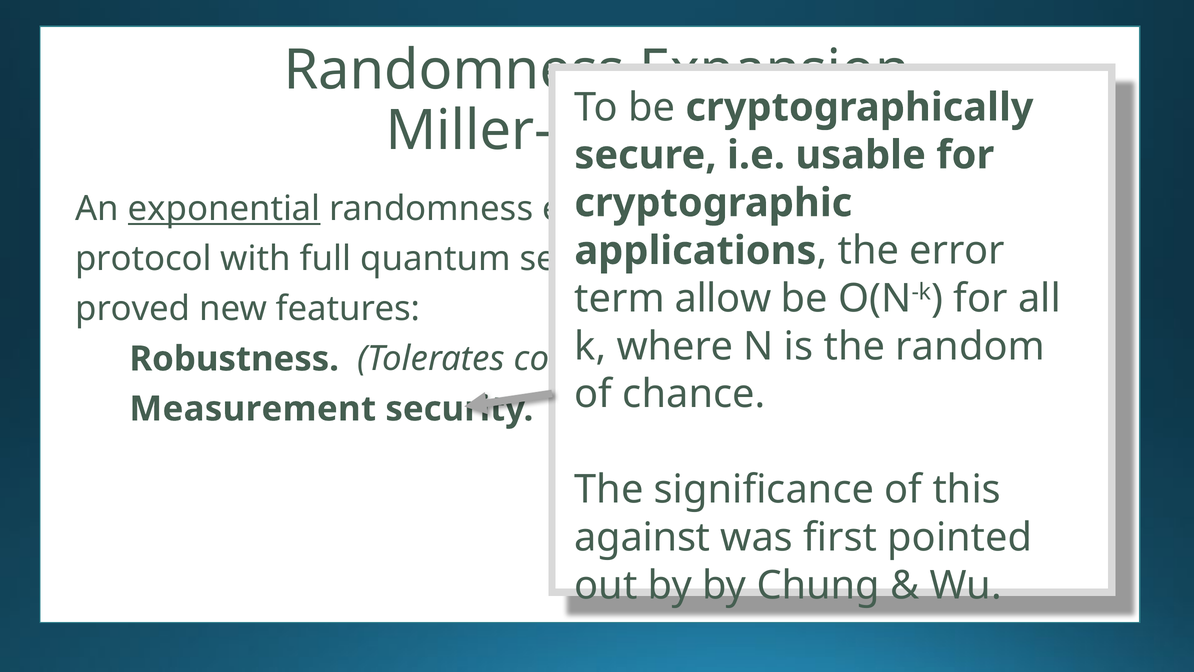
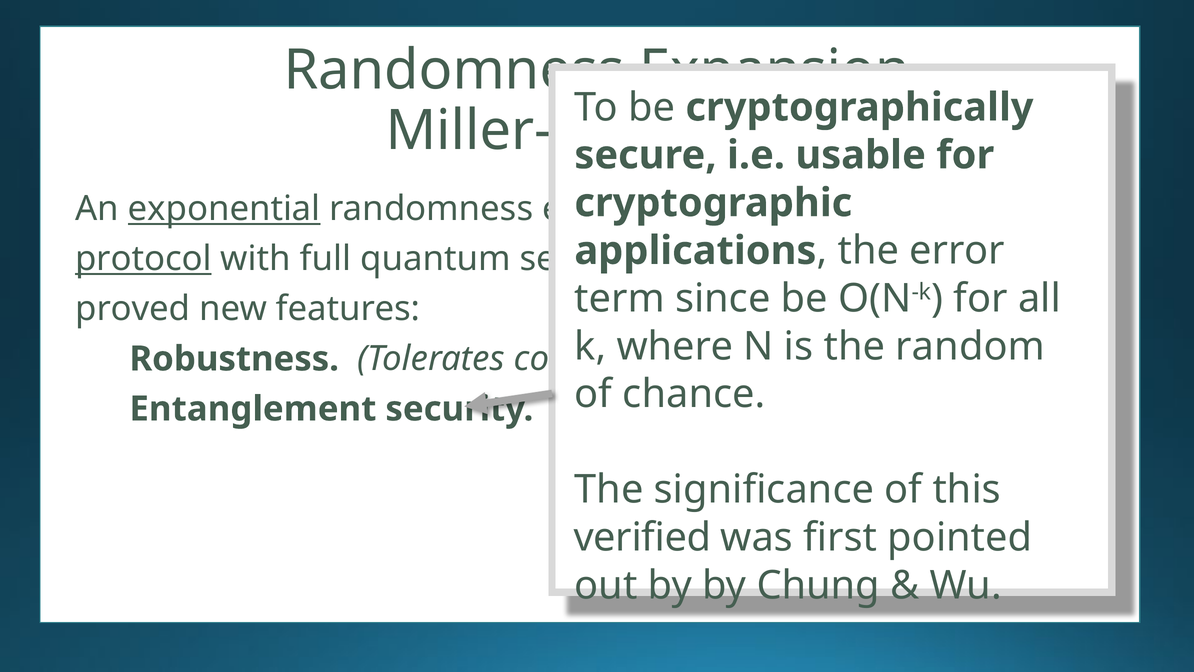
protocol underline: none -> present (143, 259)
allow: allow -> since (723, 298)
Measurement: Measurement -> Entanglement (253, 409)
against: against -> verified (642, 537)
